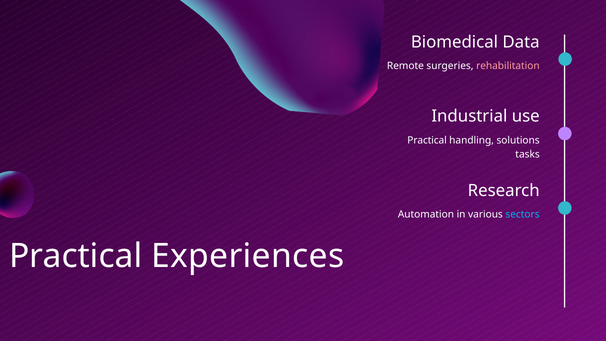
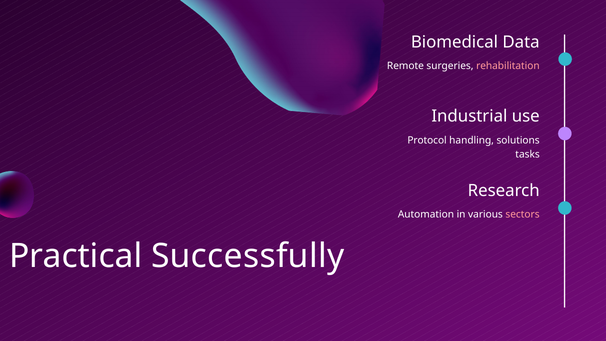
Practical: Practical -> Protocol (427, 140)
sectors colour: light blue -> pink (523, 215)
Experiences: Experiences -> Successfully (248, 256)
